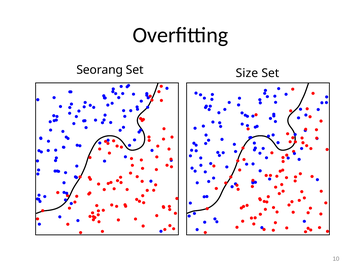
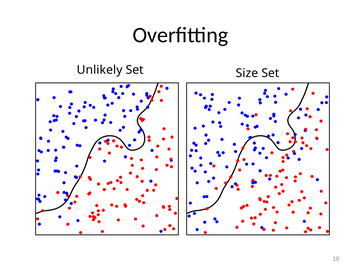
Seorang: Seorang -> Unlikely (100, 70)
